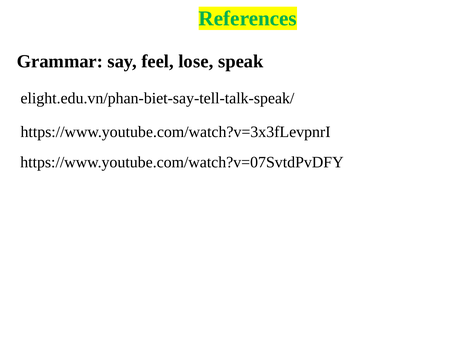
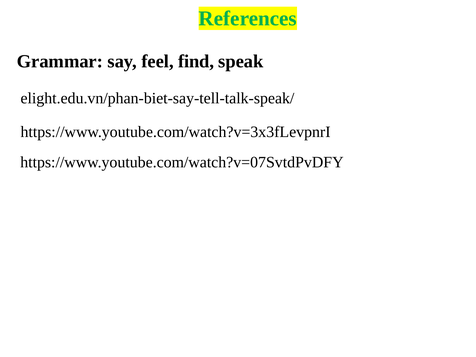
lose: lose -> find (196, 62)
